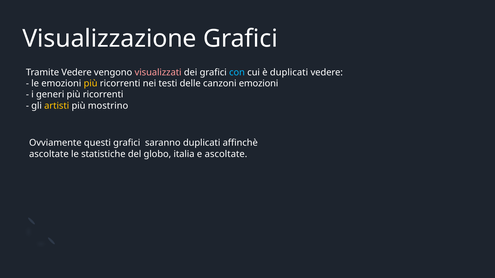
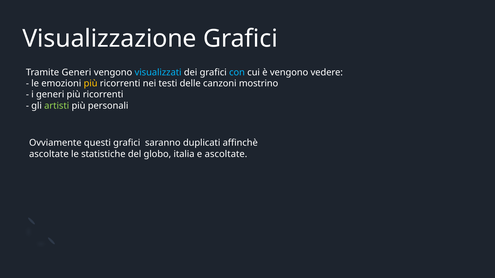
Tramite Vedere: Vedere -> Generi (76, 72)
visualizzati colour: pink -> light blue (158, 72)
è duplicati: duplicati -> vengono (289, 72)
canzoni emozioni: emozioni -> mostrino (259, 84)
artisti colour: yellow -> light green (57, 106)
mostrino: mostrino -> personali (108, 106)
